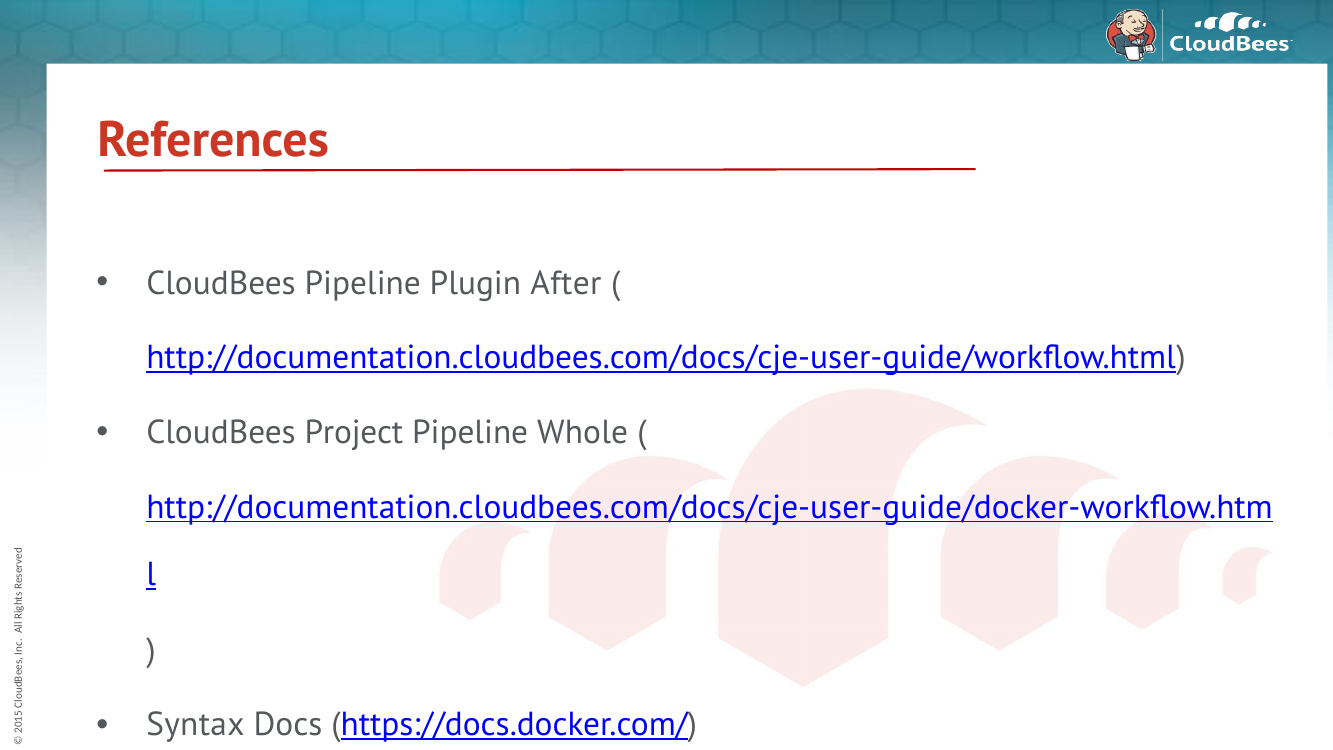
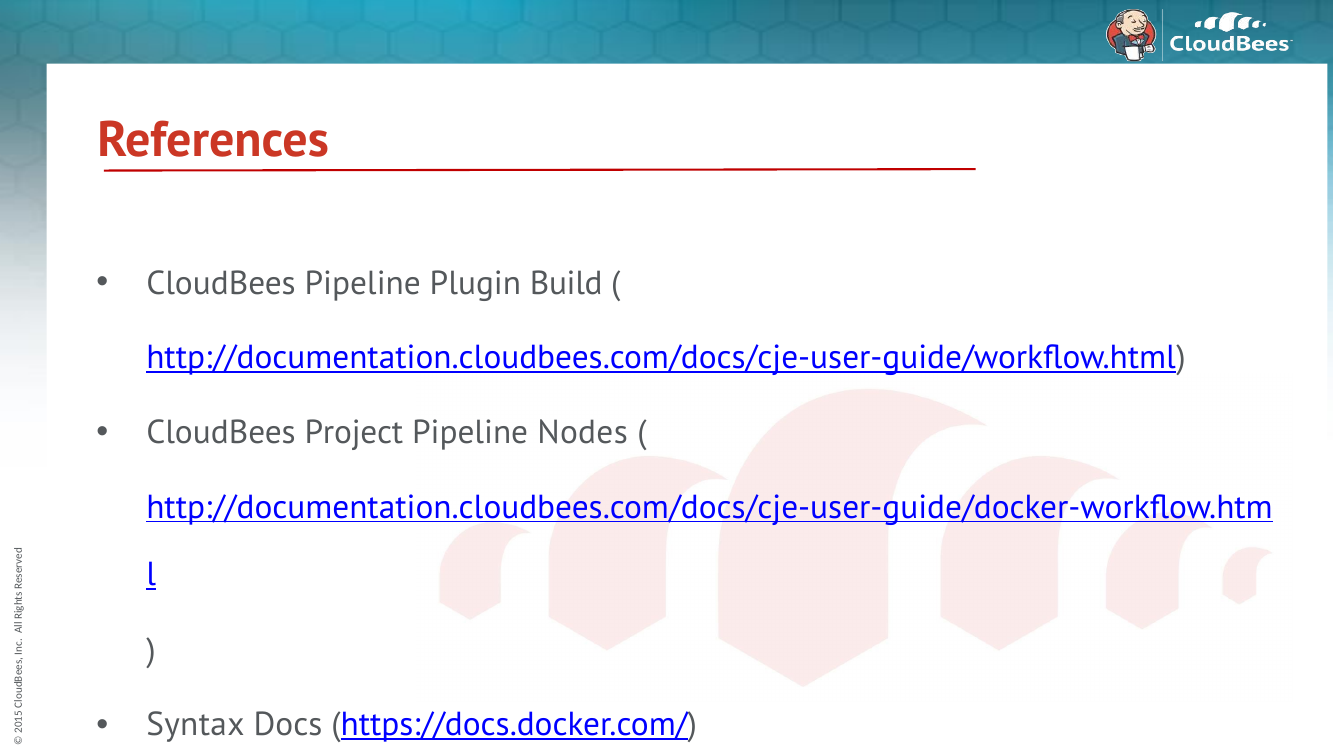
After: After -> Build (566, 283)
Whole: Whole -> Nodes (583, 433)
